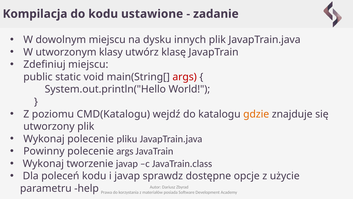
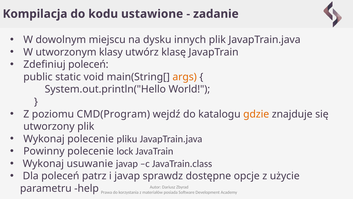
Zdefiniuj miejscu: miejscu -> poleceń (88, 64)
args colour: red -> orange (185, 77)
CMD(Katalogu: CMD(Katalogu -> CMD(Program (113, 114)
polecenie args: args -> lock (125, 151)
tworzenie: tworzenie -> usuwanie (90, 163)
poleceń kodu: kodu -> patrz (94, 176)
